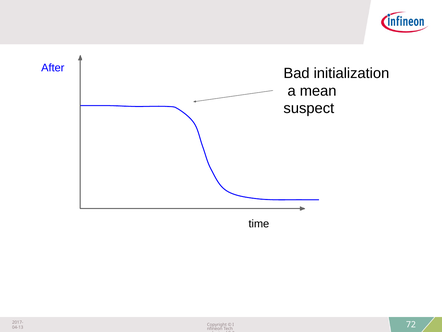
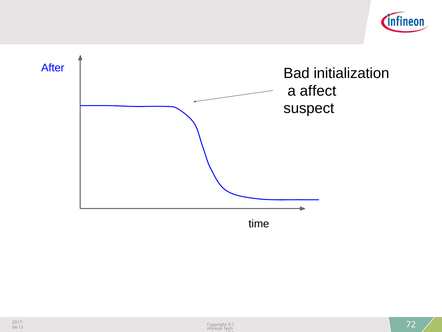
mean: mean -> affect (318, 91)
